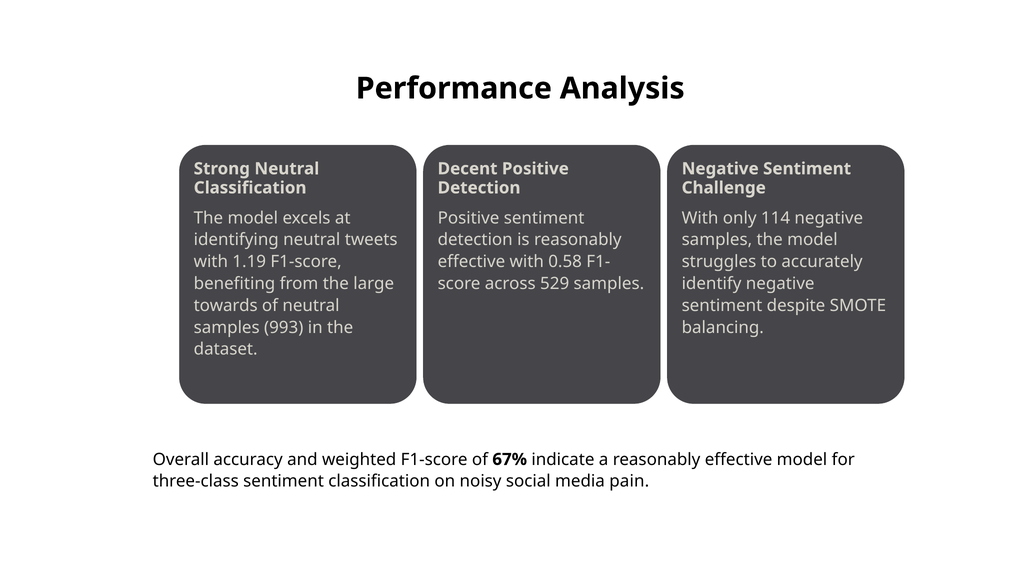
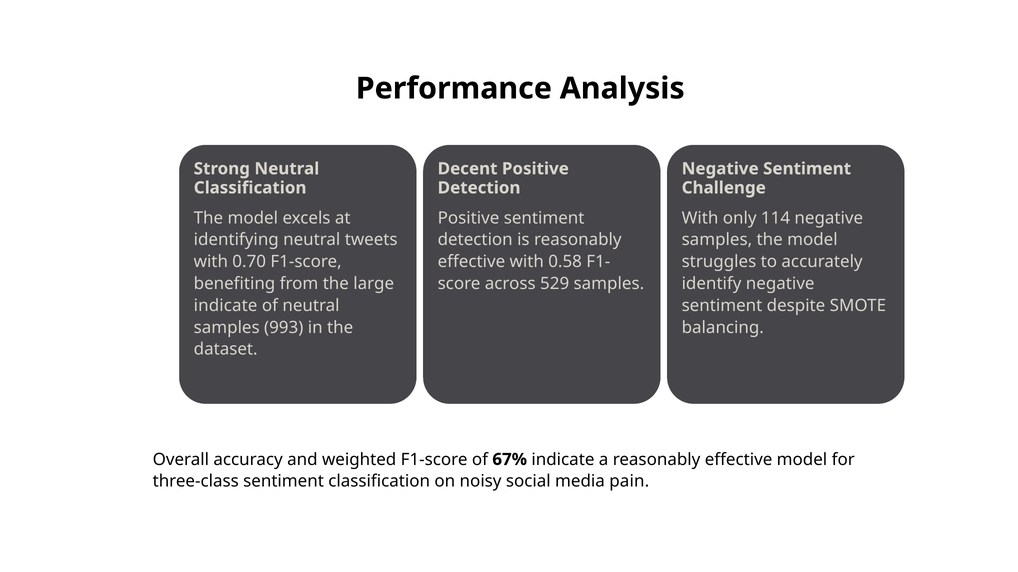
1.19: 1.19 -> 0.70 (249, 262)
towards: towards -> indicate (226, 306)
